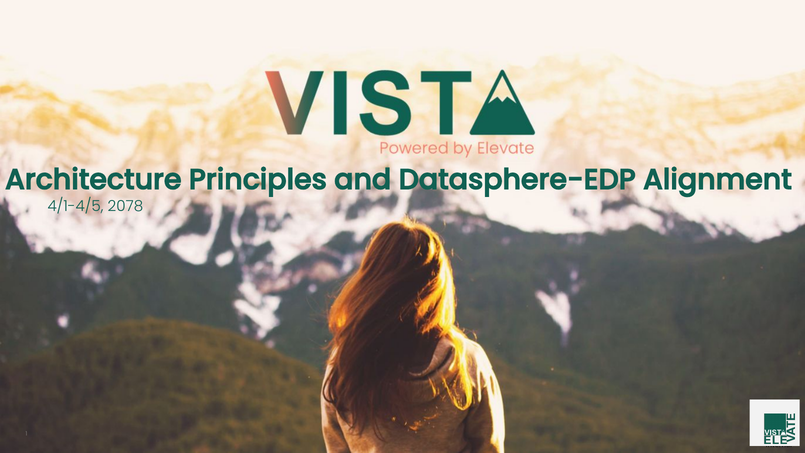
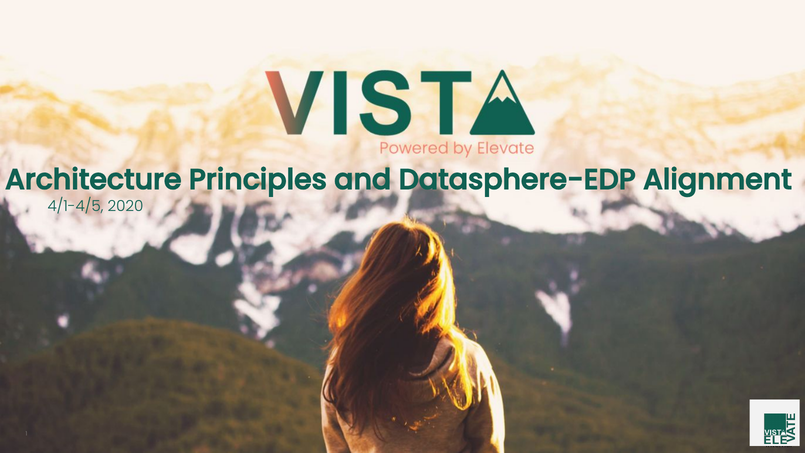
2078: 2078 -> 2020 (125, 206)
